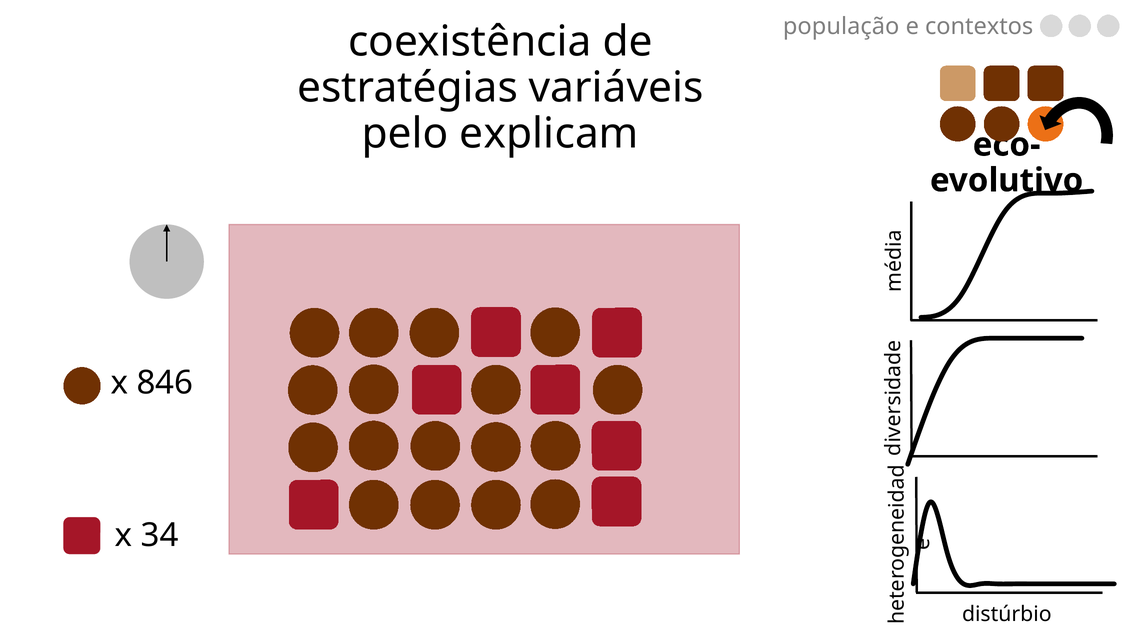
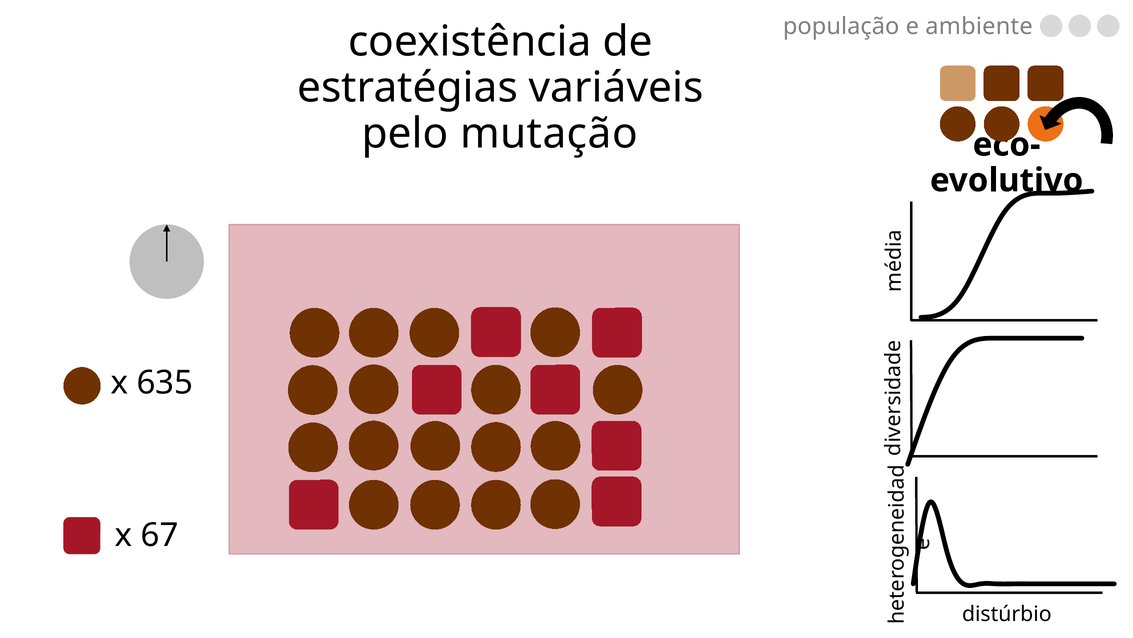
contextos: contextos -> ambiente (979, 27)
explicam: explicam -> mutação (549, 134)
846: 846 -> 635 (165, 382)
34: 34 -> 67 (160, 535)
